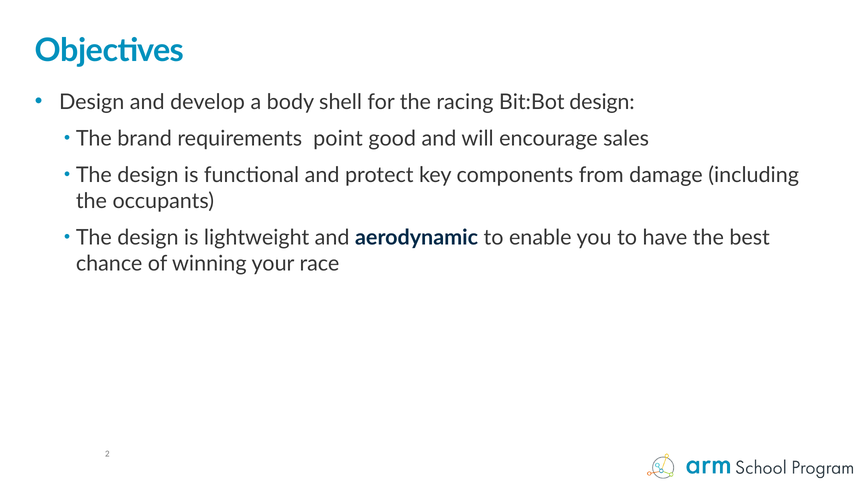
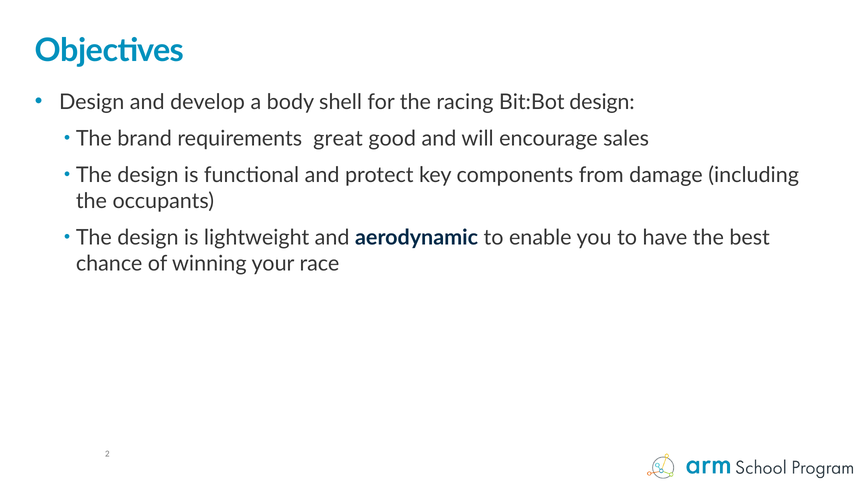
point: point -> great (338, 139)
